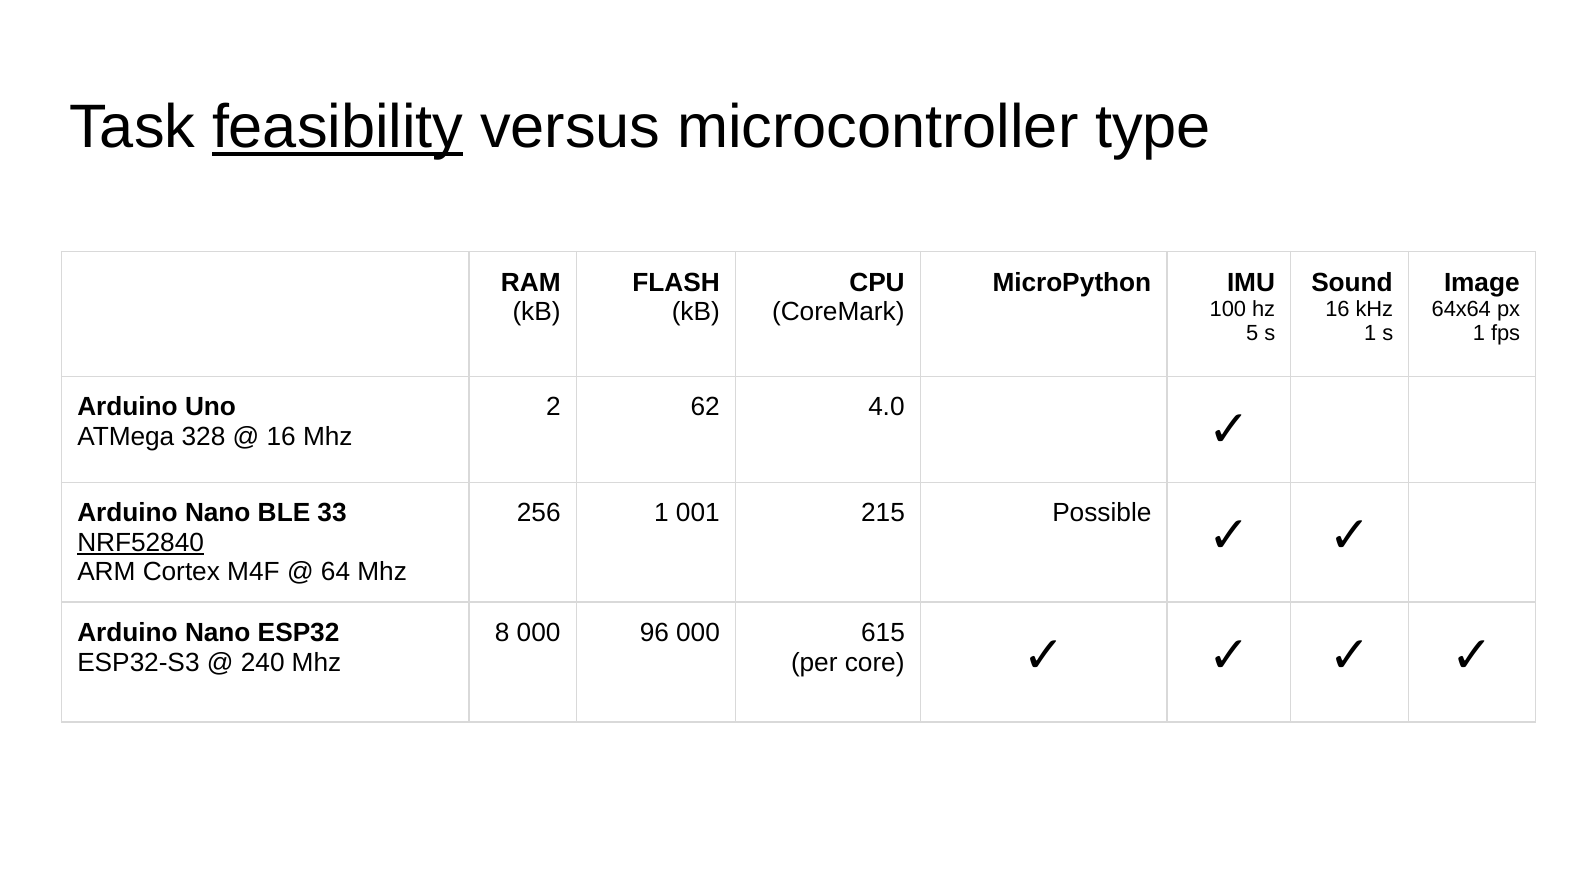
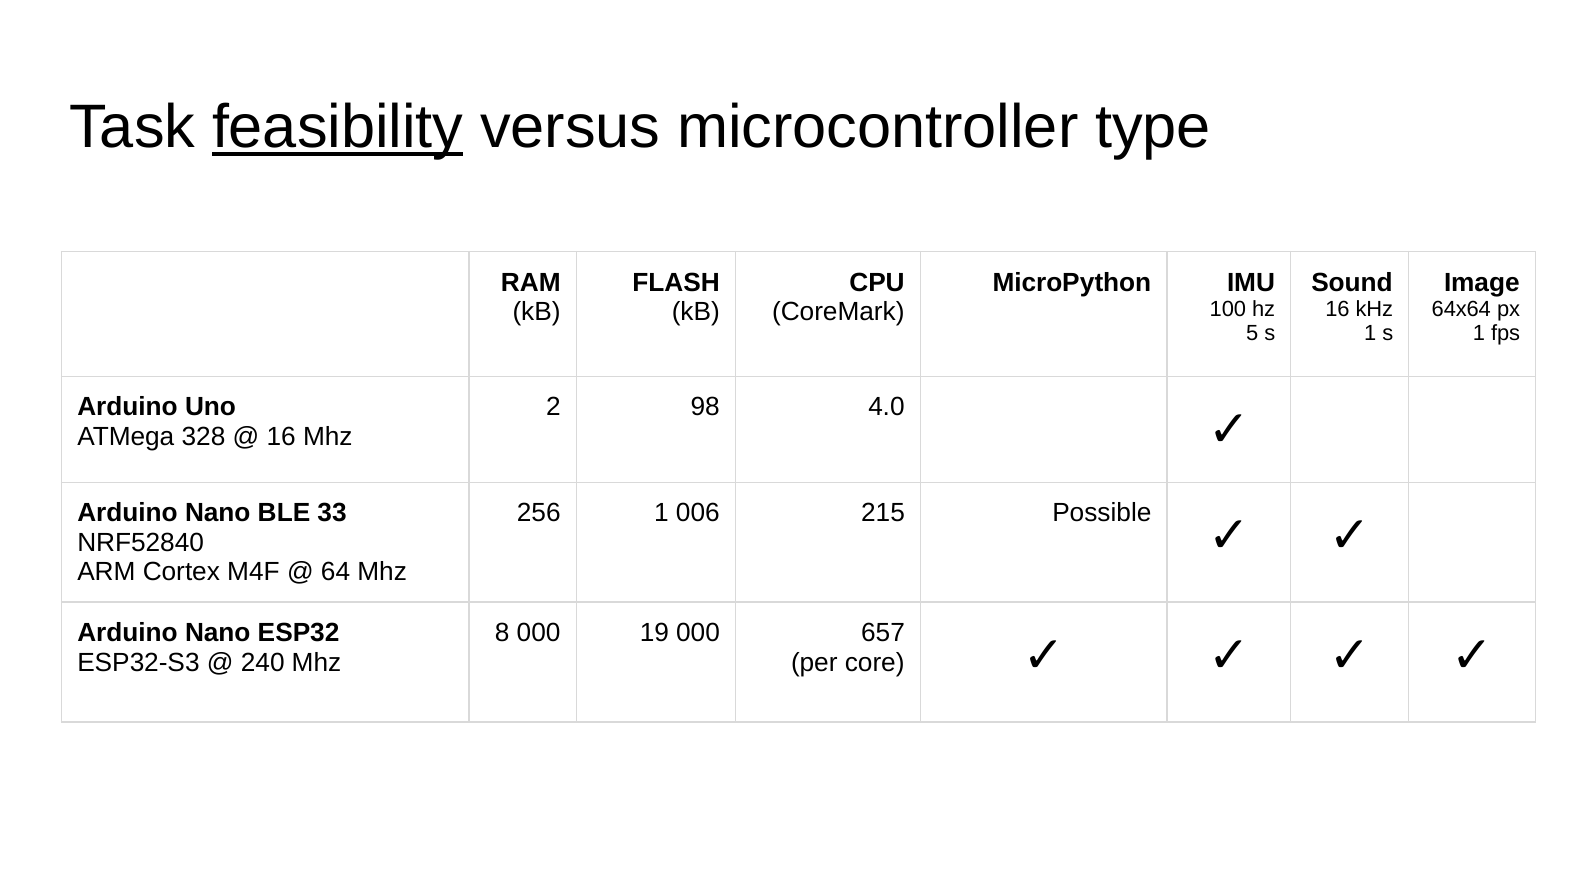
62: 62 -> 98 (705, 407)
001: 001 -> 006 (698, 513)
NRF52840 underline: present -> none (141, 542)
96: 96 -> 19 (654, 633)
615: 615 -> 657 (883, 633)
